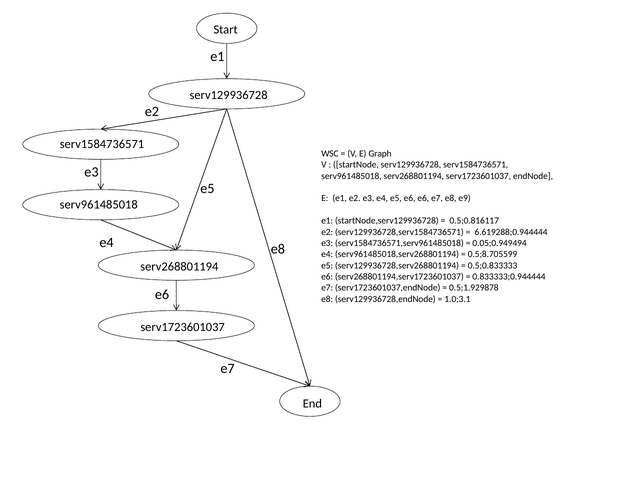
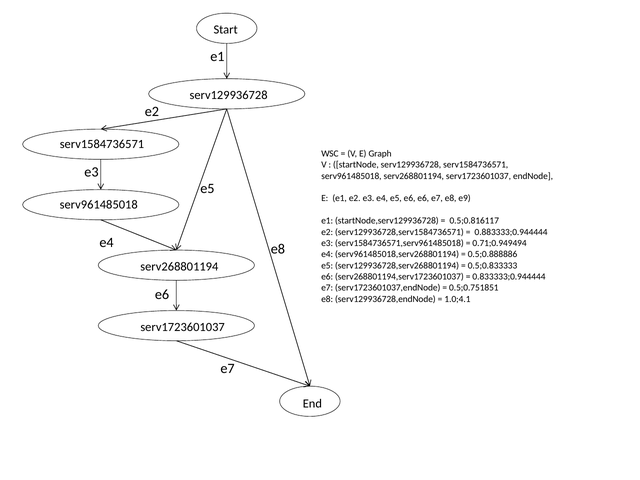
6.619288;0.944444: 6.619288;0.944444 -> 0.883333;0.944444 (511, 232)
0.05;0.949494: 0.05;0.949494 -> 0.71;0.949494 (500, 243)
0.5;8.705599: 0.5;8.705599 -> 0.5;0.888886 (493, 254)
0.5;1.929878: 0.5;1.929878 -> 0.5;0.751851 (474, 288)
1.0;3.1: 1.0;3.1 -> 1.0;4.1 (457, 299)
